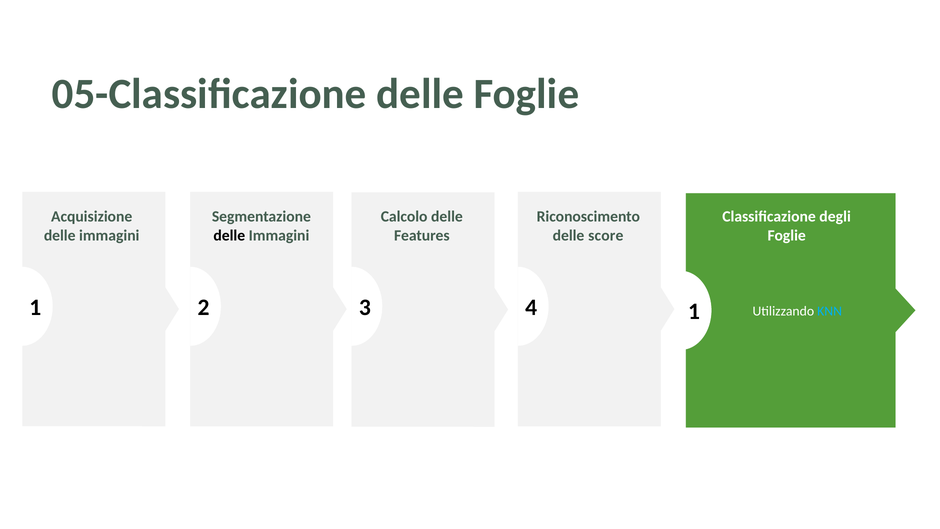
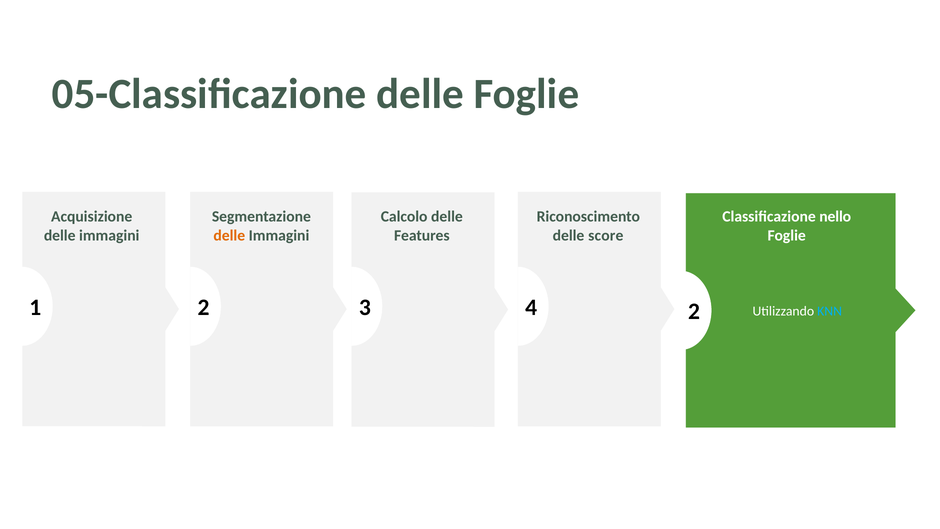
degli: degli -> nello (835, 216)
delle colour: black -> orange (229, 235)
4 1: 1 -> 2 (694, 311)
